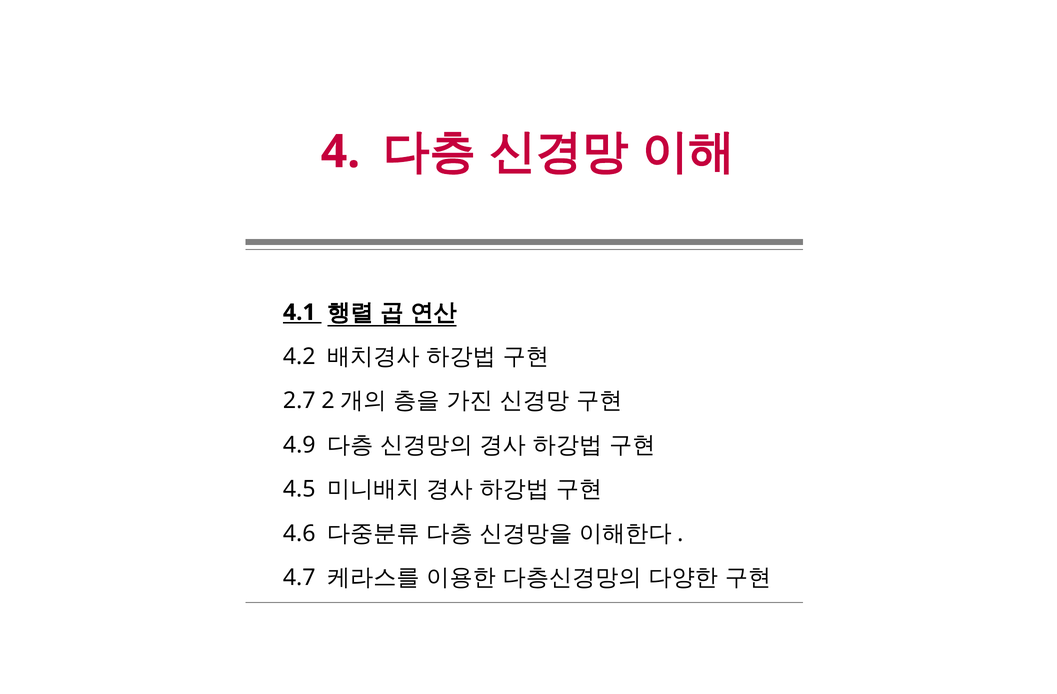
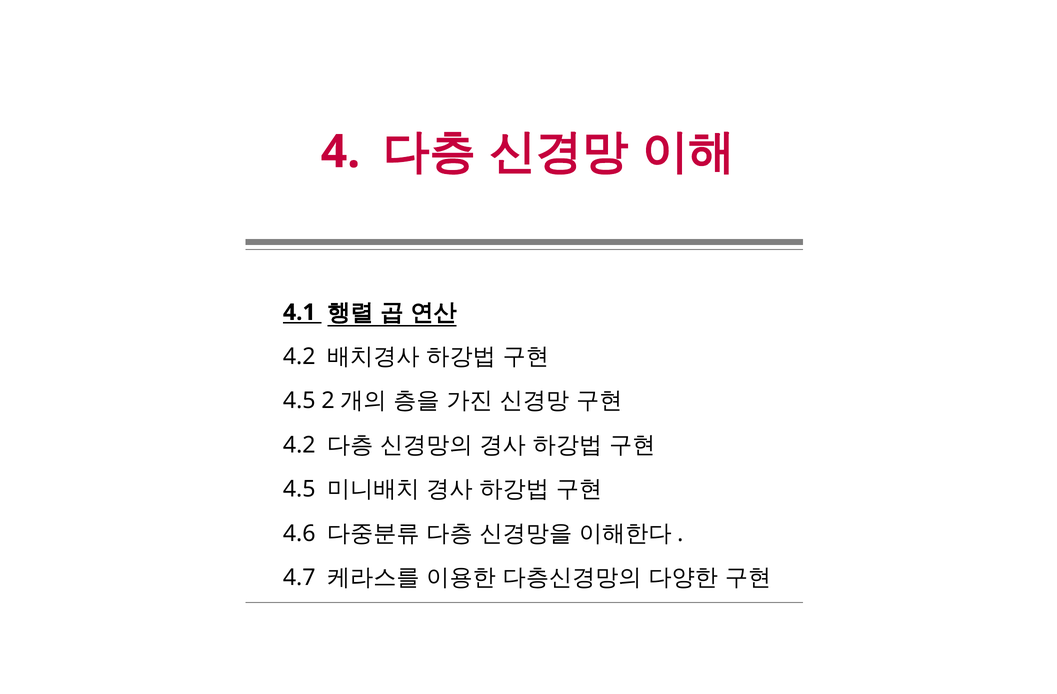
2.7: 2.7 -> 4.5 (299, 401)
4.9: 4.9 -> 4.2 (299, 445)
